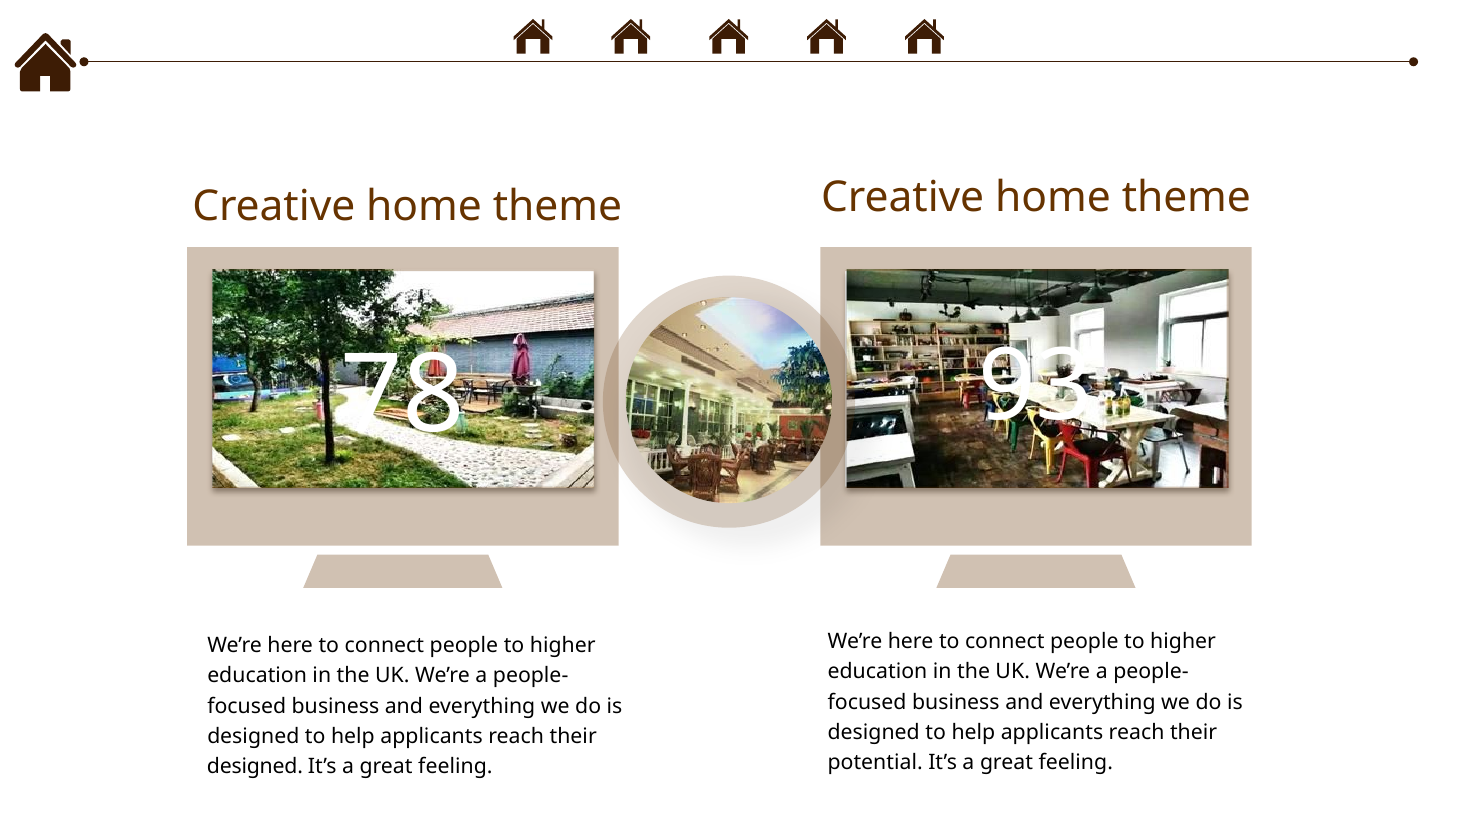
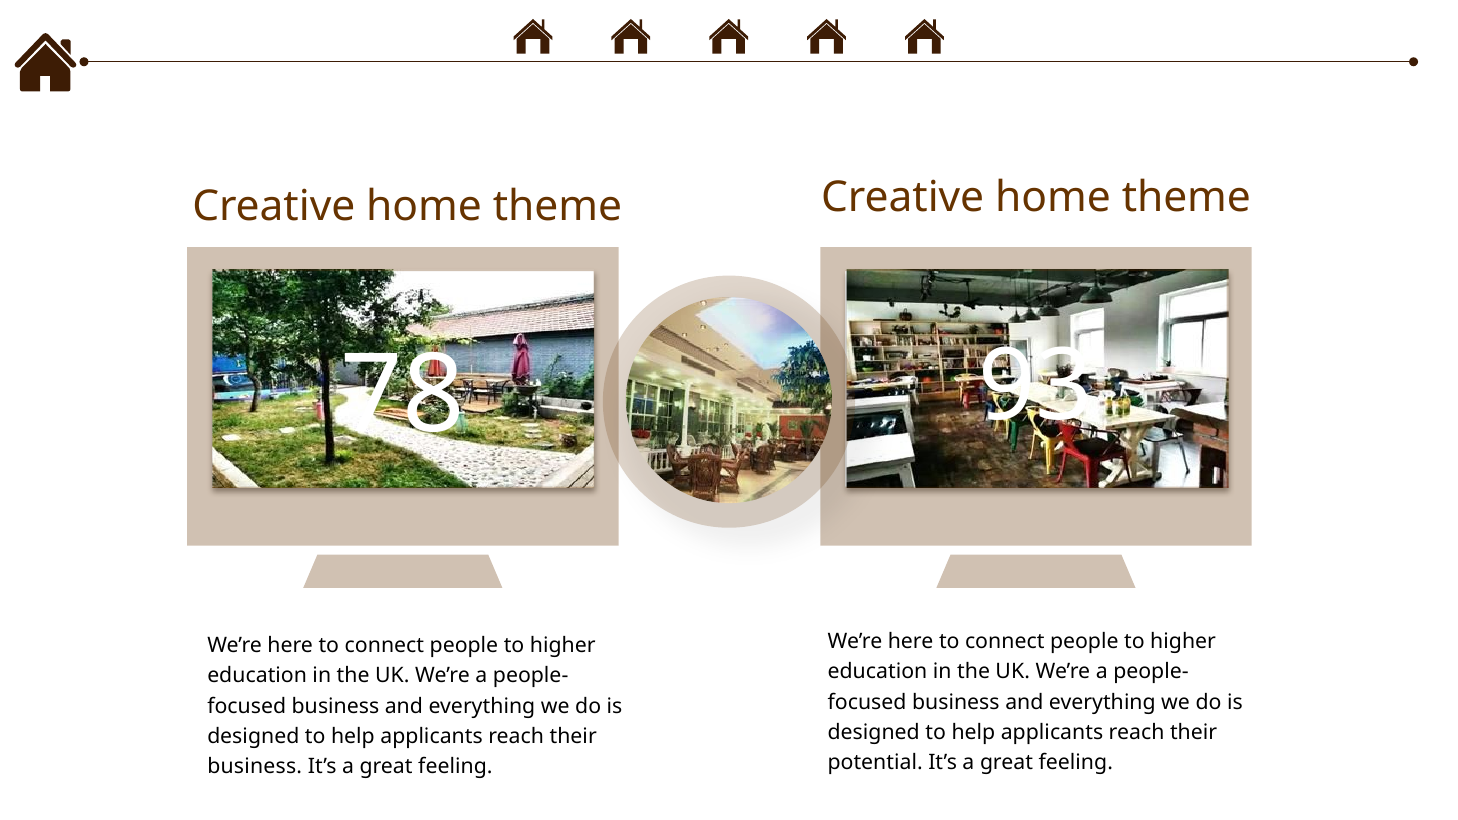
designed: designed -> business (255, 767)
